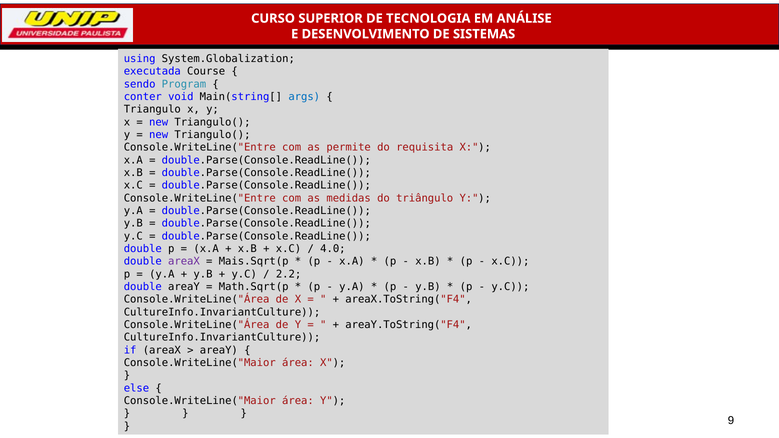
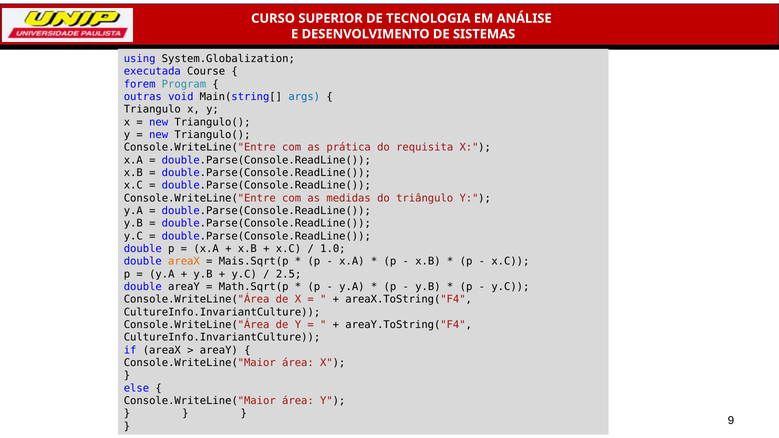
sendo: sendo -> forem (140, 84)
conter: conter -> outras (143, 97)
permite: permite -> prática (349, 147)
4.0: 4.0 -> 1.0 (333, 249)
areaX colour: purple -> orange (184, 262)
2.2: 2.2 -> 2.5 (289, 274)
